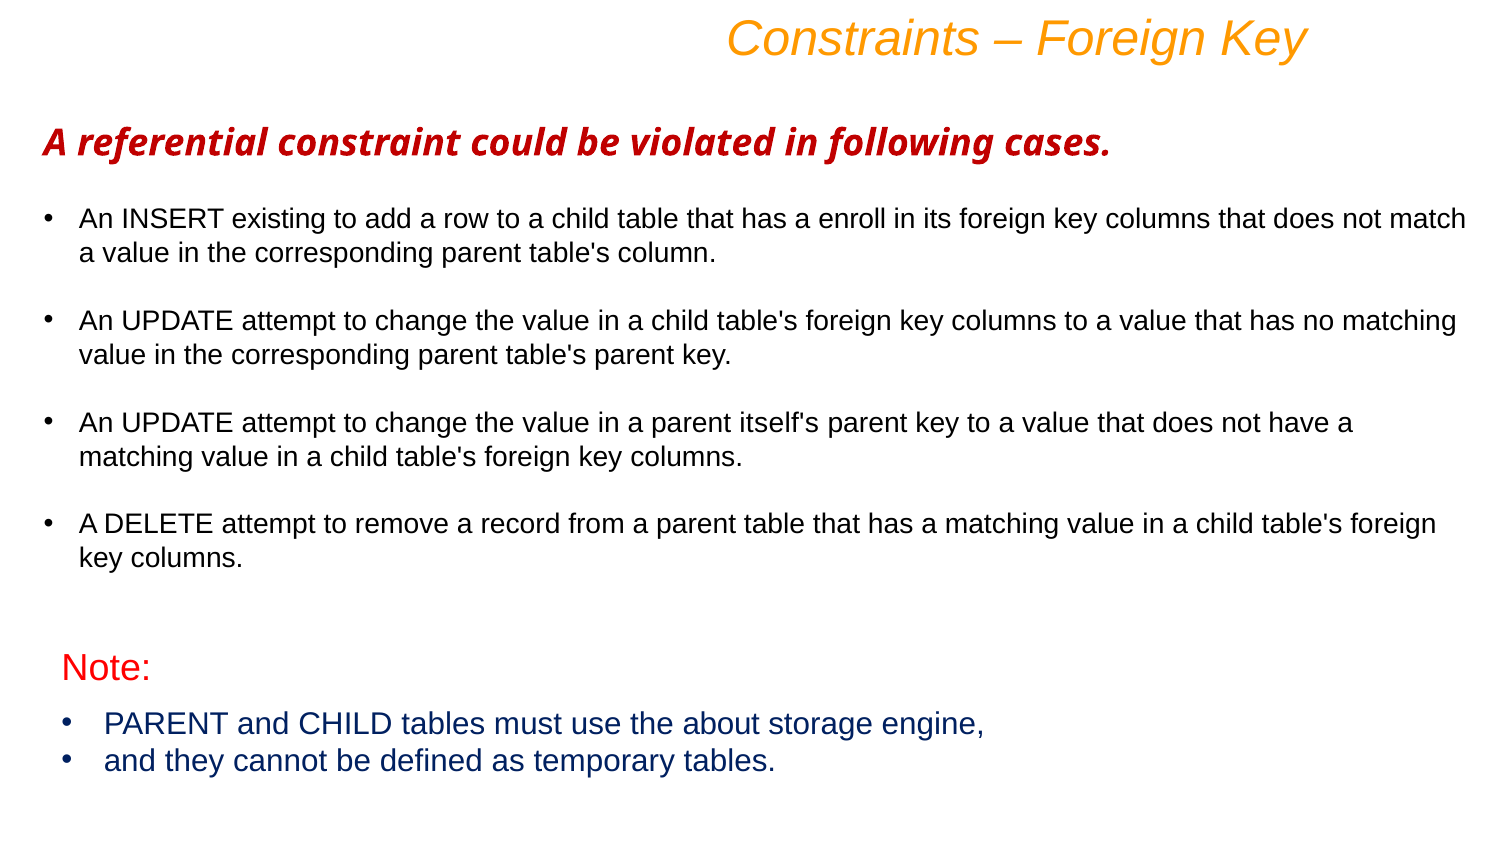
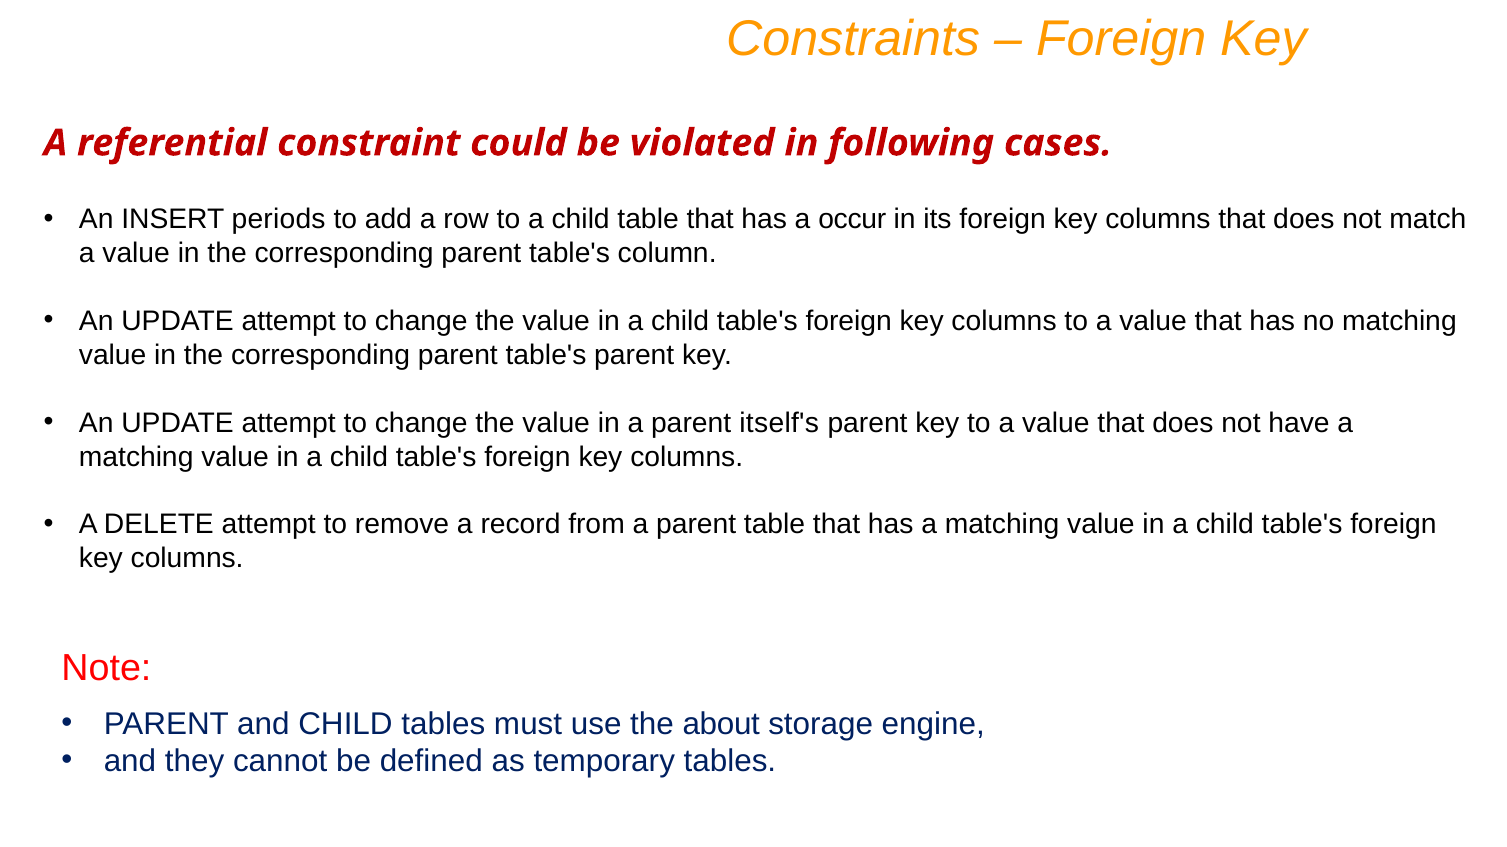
existing: existing -> periods (279, 220)
enroll: enroll -> occur (852, 220)
